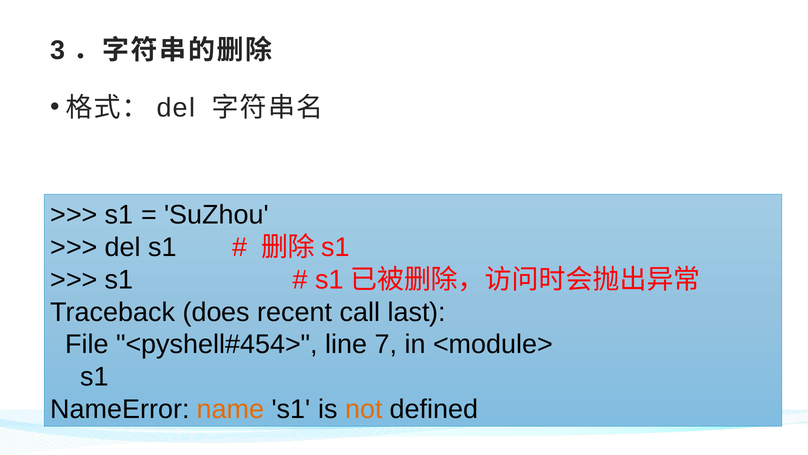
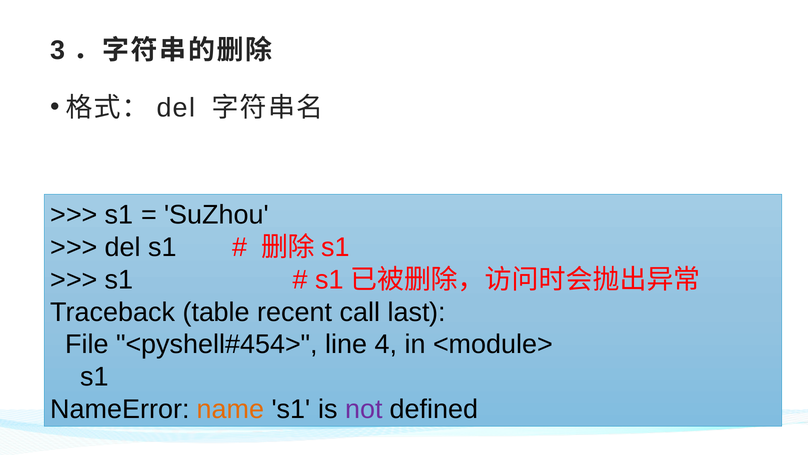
does: does -> table (216, 312)
7: 7 -> 4 (386, 344)
not colour: orange -> purple (364, 409)
